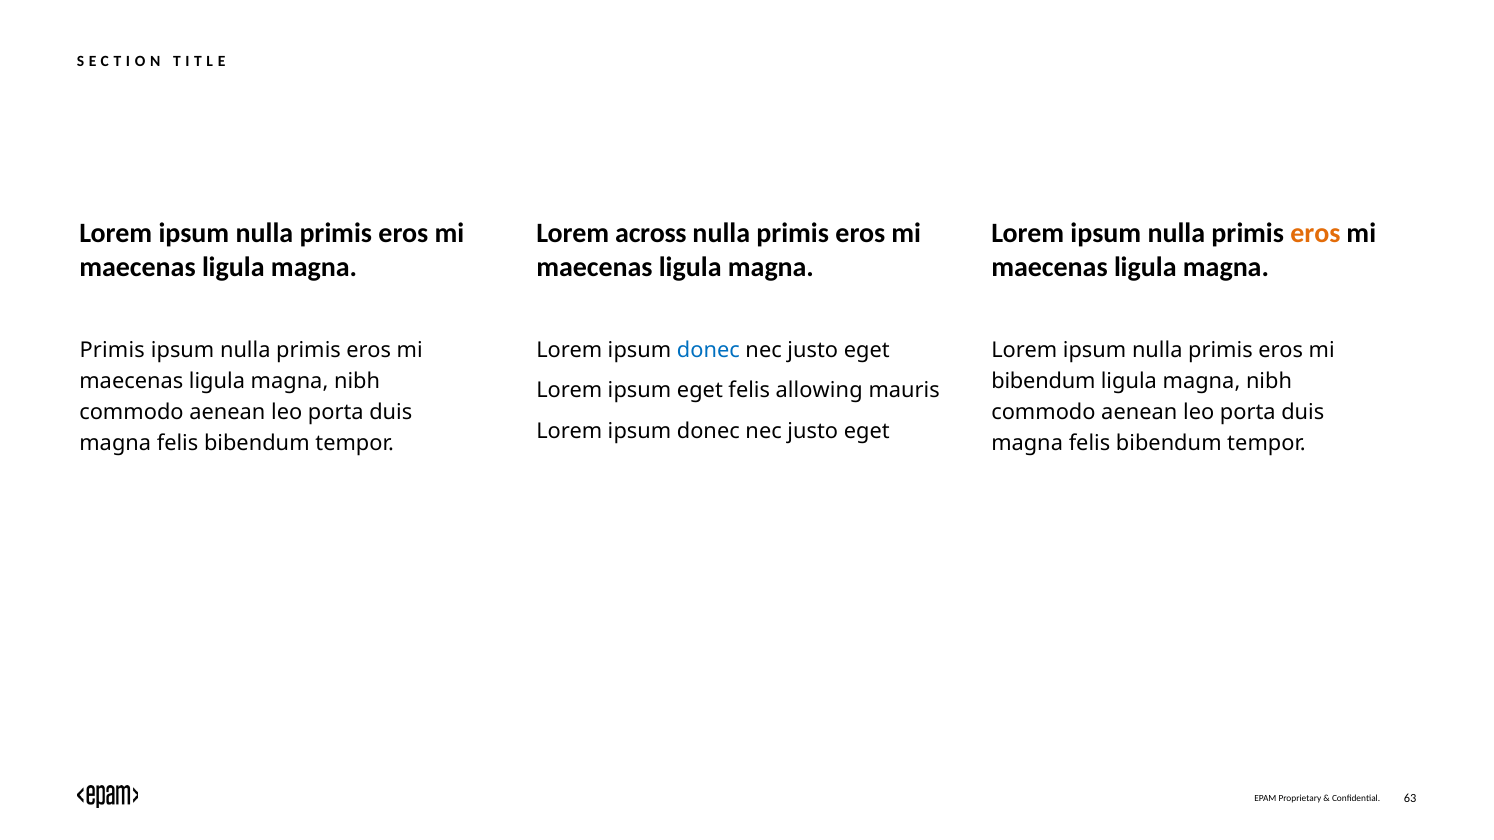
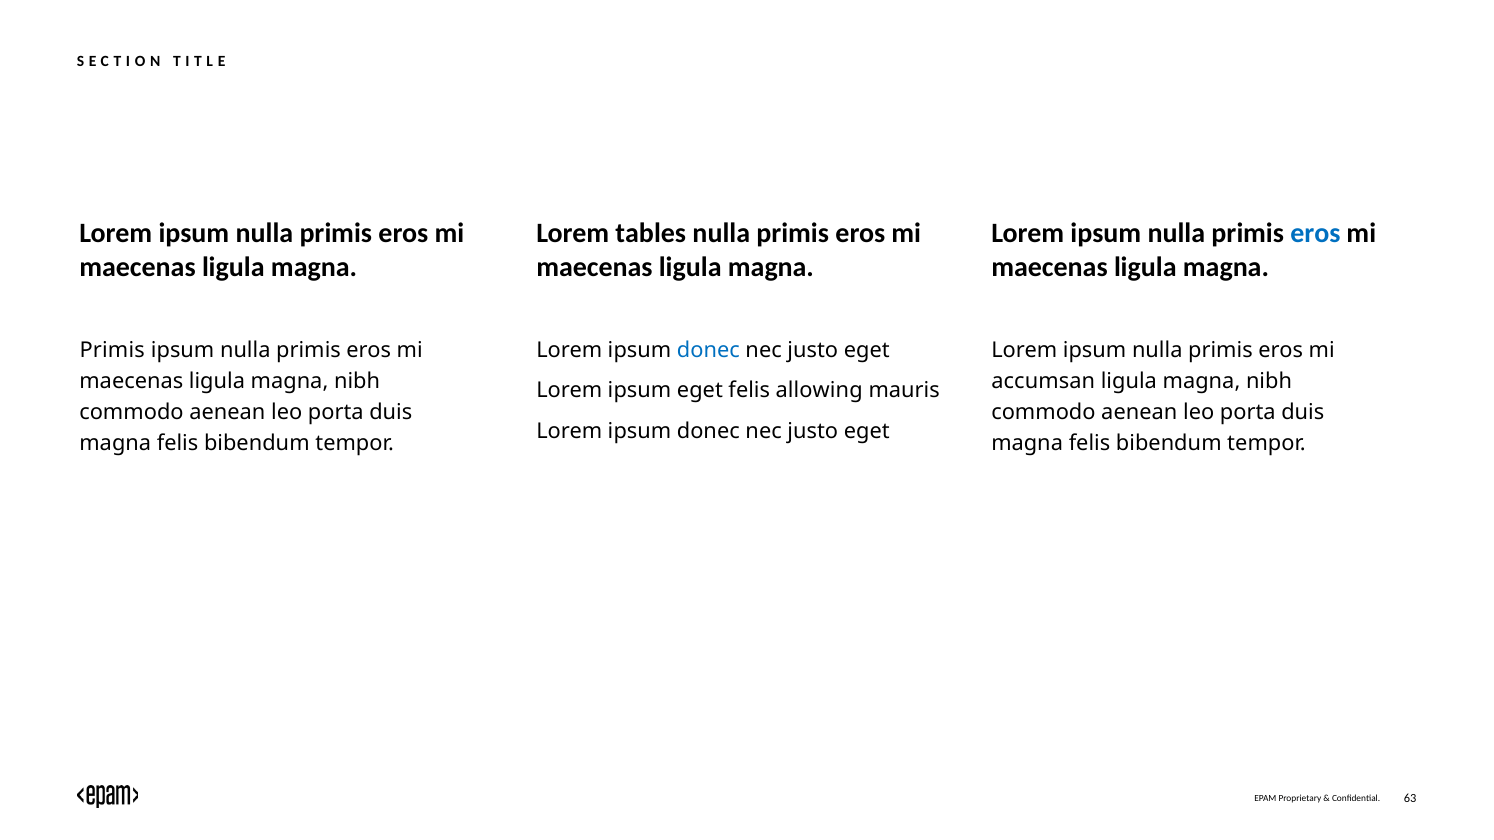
across: across -> tables (651, 234)
eros colour: orange -> blue (1315, 234)
bibendum: bibendum -> accumsan (1043, 381)
